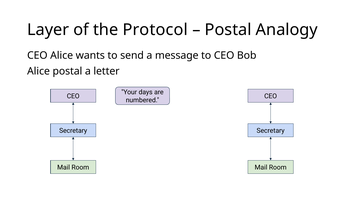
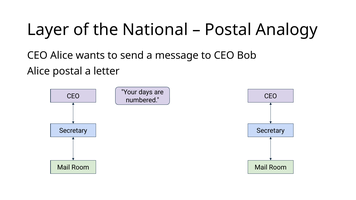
Protocol: Protocol -> National (155, 30)
